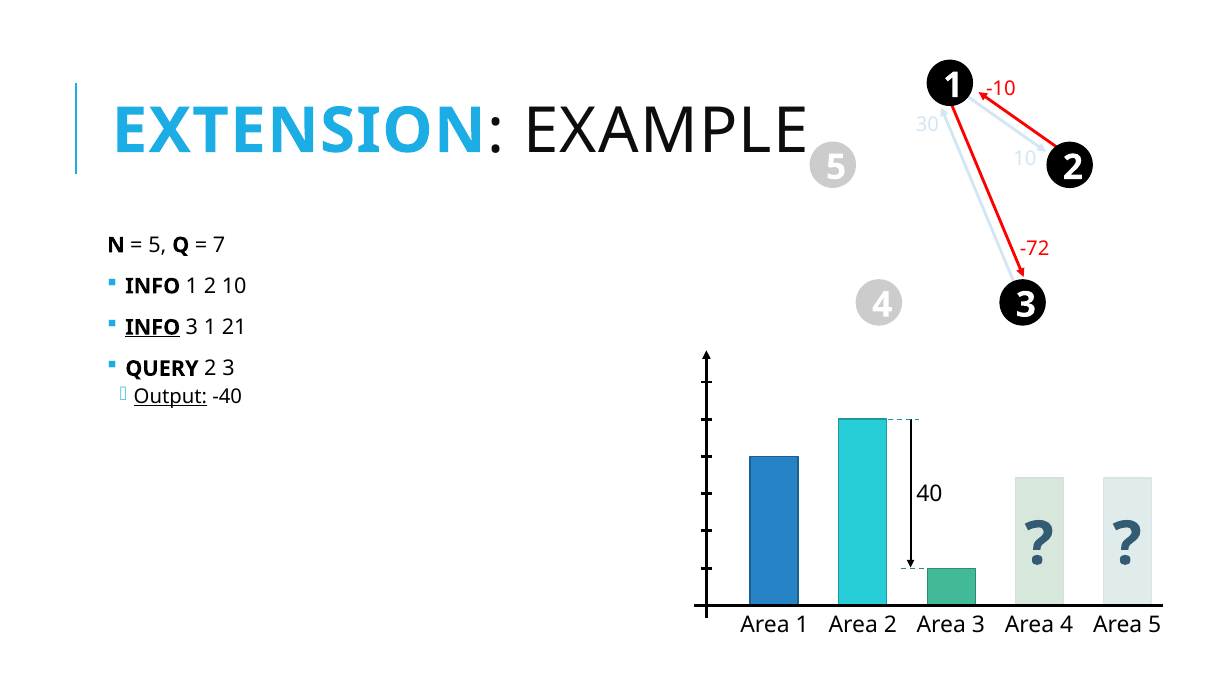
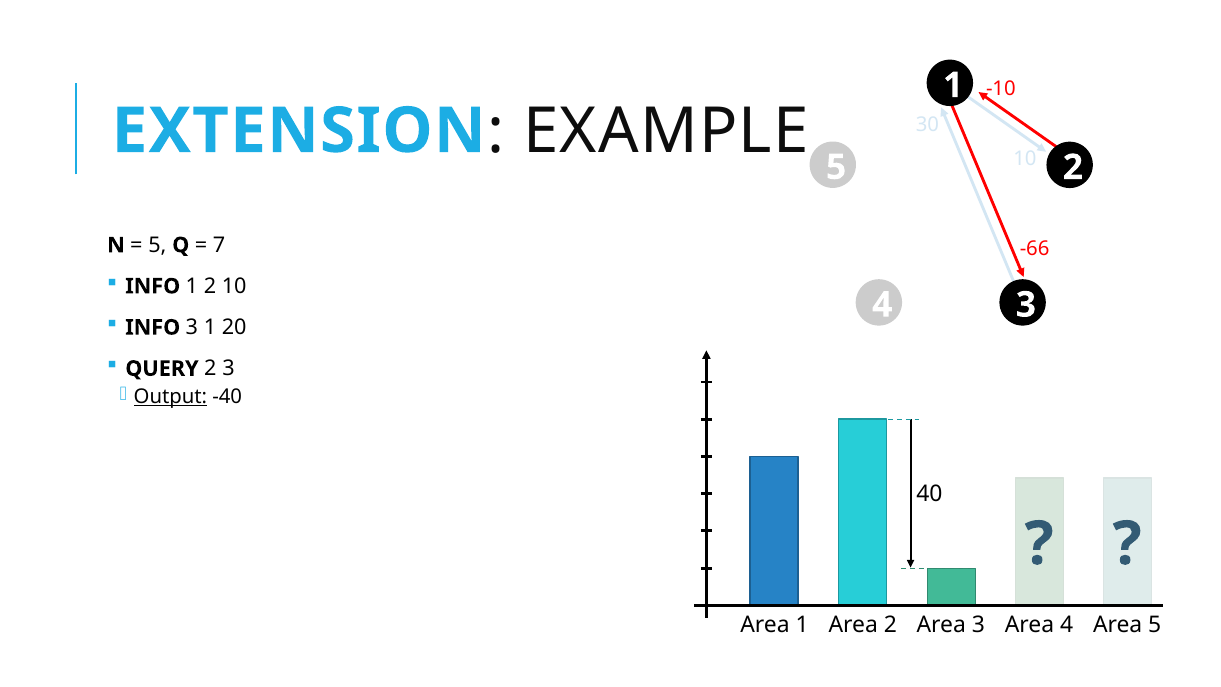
-72: -72 -> -66 (1035, 249)
INFO underline: present -> none (153, 327)
21: 21 -> 20 (234, 327)
